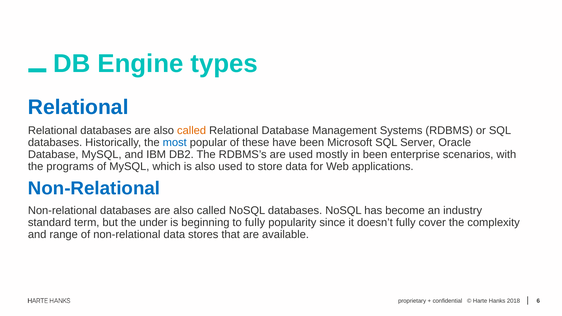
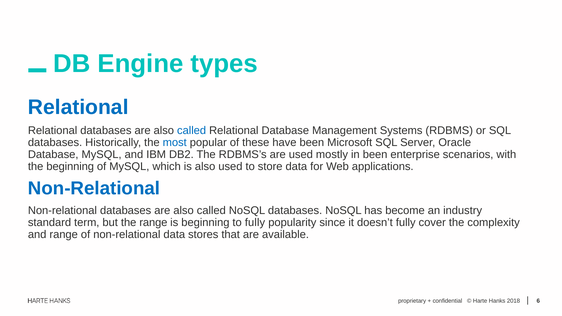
called colour: orange -> blue (192, 130)
the programs: programs -> beginning (70, 167)
the under: under -> range (153, 222)
